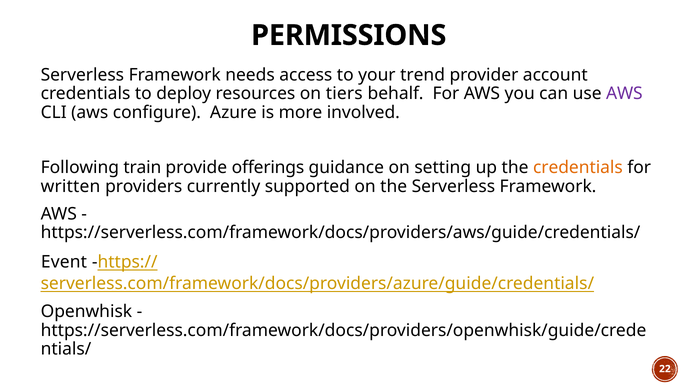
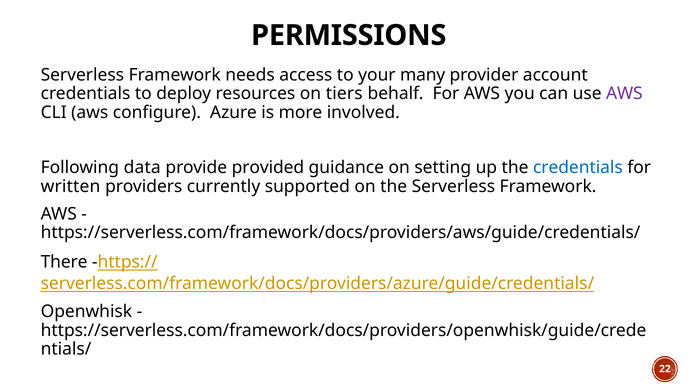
trend: trend -> many (423, 75)
train: train -> data (142, 167)
offerings: offerings -> provided (268, 167)
credentials colour: orange -> blue (578, 167)
Event: Event -> There (64, 262)
